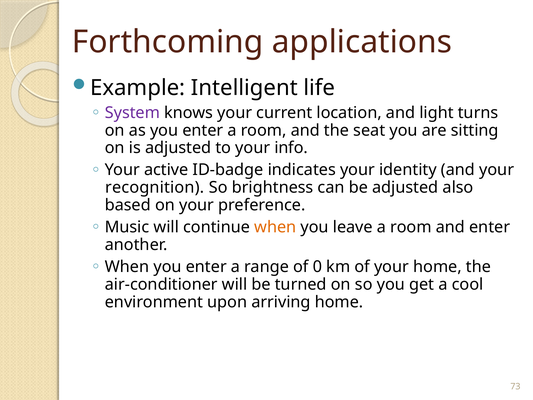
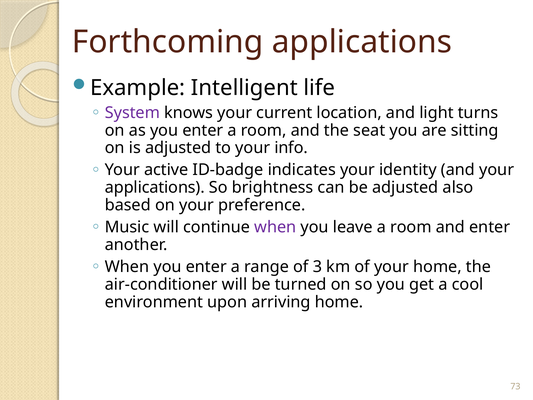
recognition: recognition -> applications (155, 187)
when colour: orange -> purple (275, 227)
0: 0 -> 3 (317, 267)
